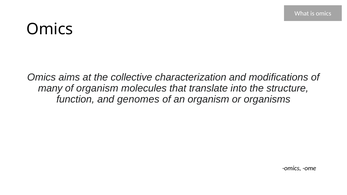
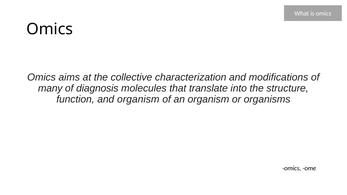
of organism: organism -> diagnosis (97, 88)
and genomes: genomes -> organism (138, 99)
